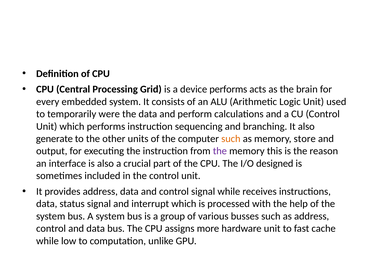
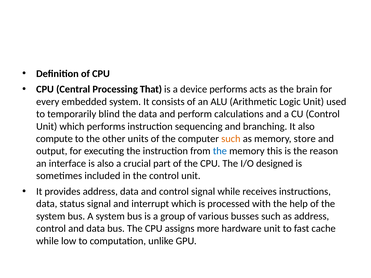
Grid: Grid -> That (151, 89)
were: were -> blind (109, 114)
generate: generate -> compute (54, 139)
the colour: purple -> blue (220, 151)
